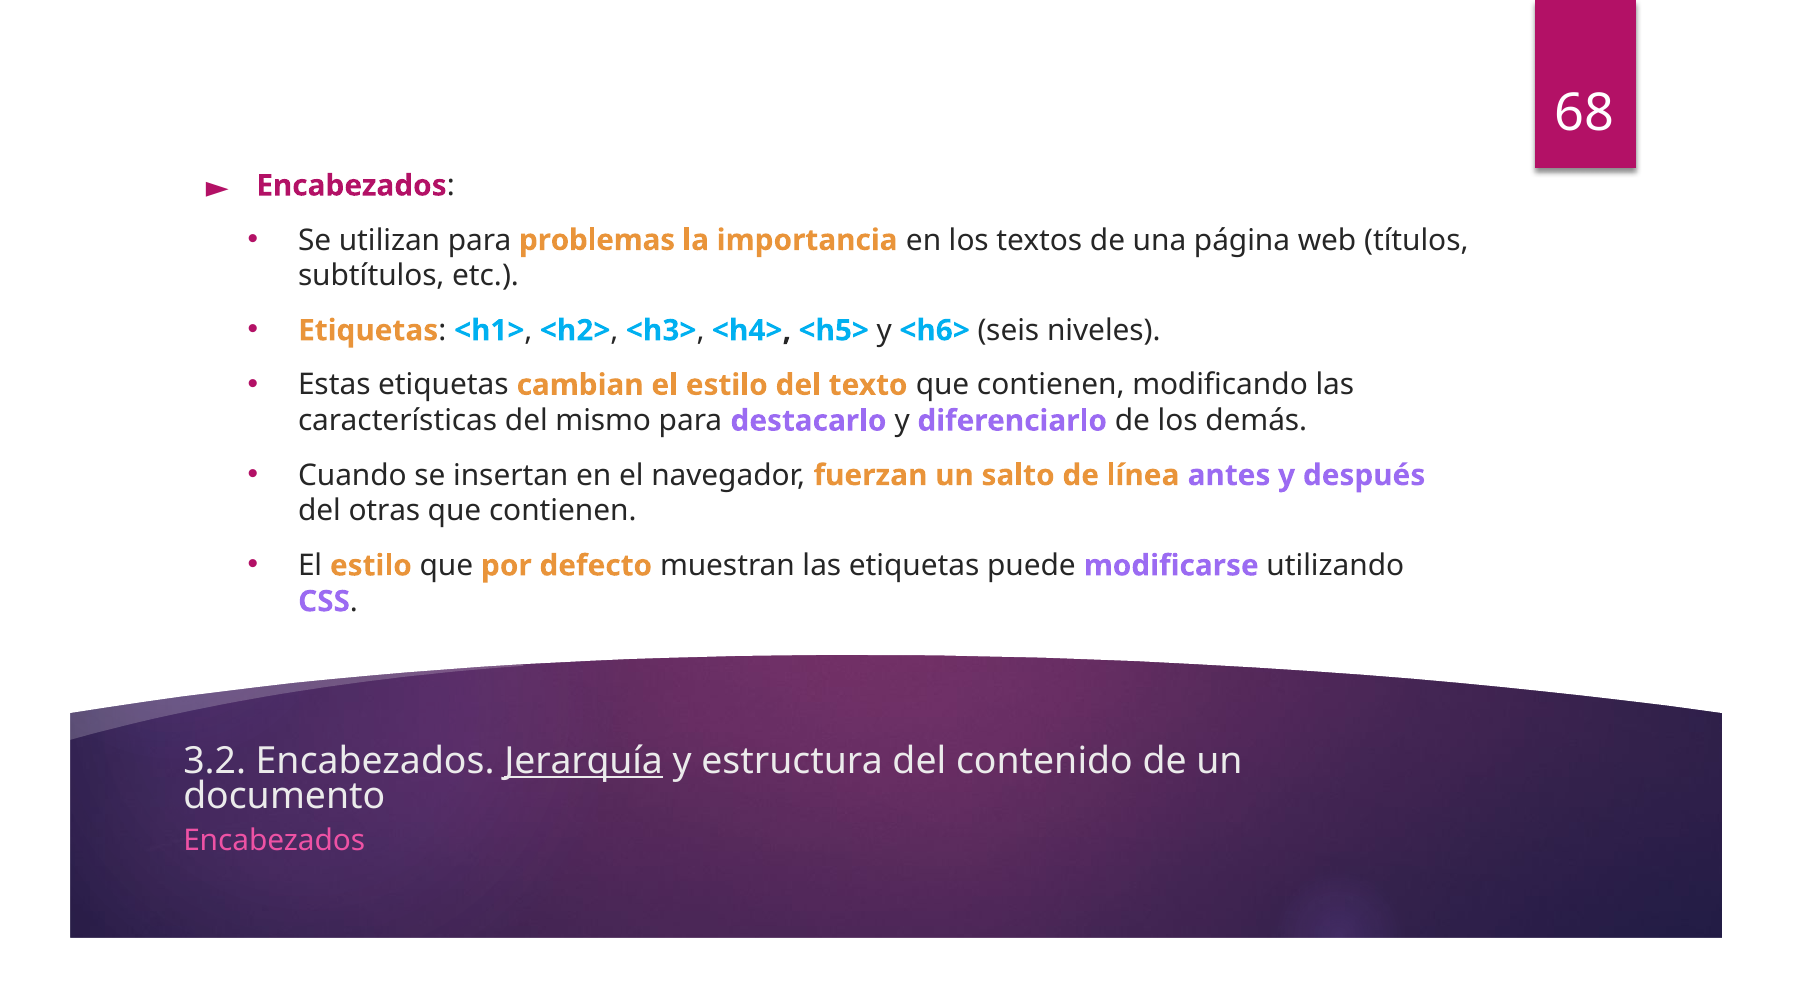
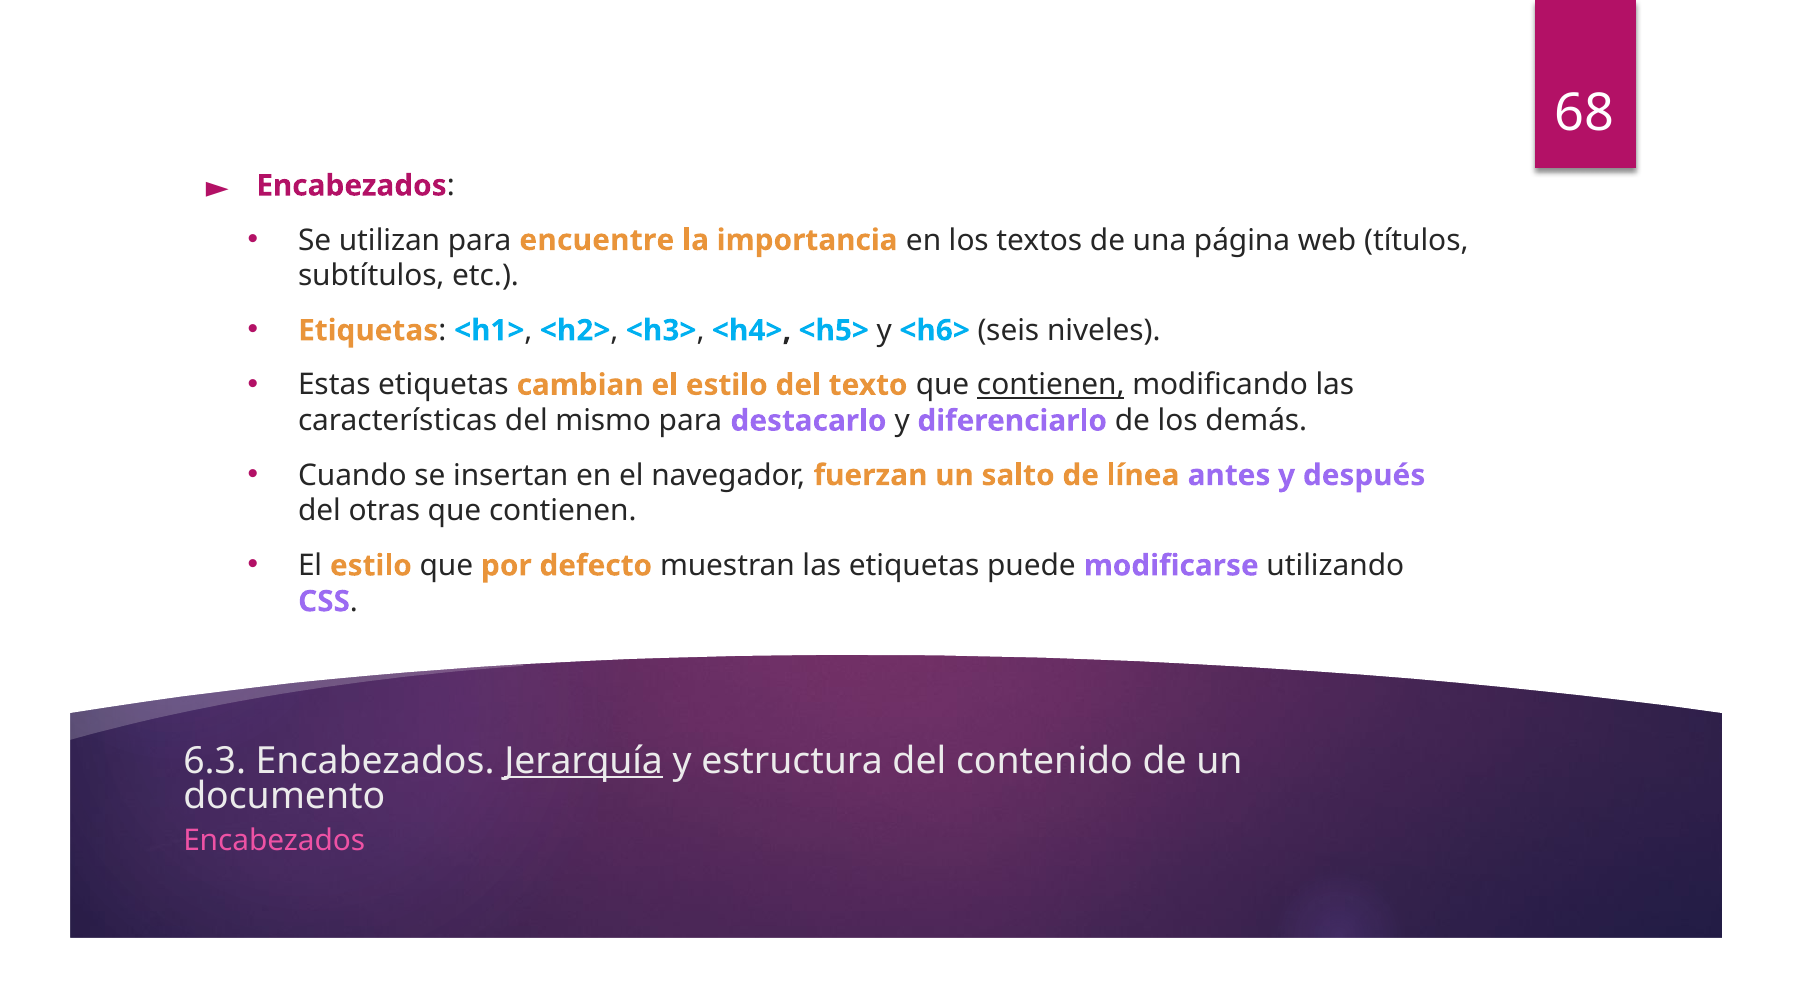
problemas: problemas -> encuentre (597, 240)
contienen underline: none -> present (1051, 385)
3.2: 3.2 -> 6.3 (215, 761)
